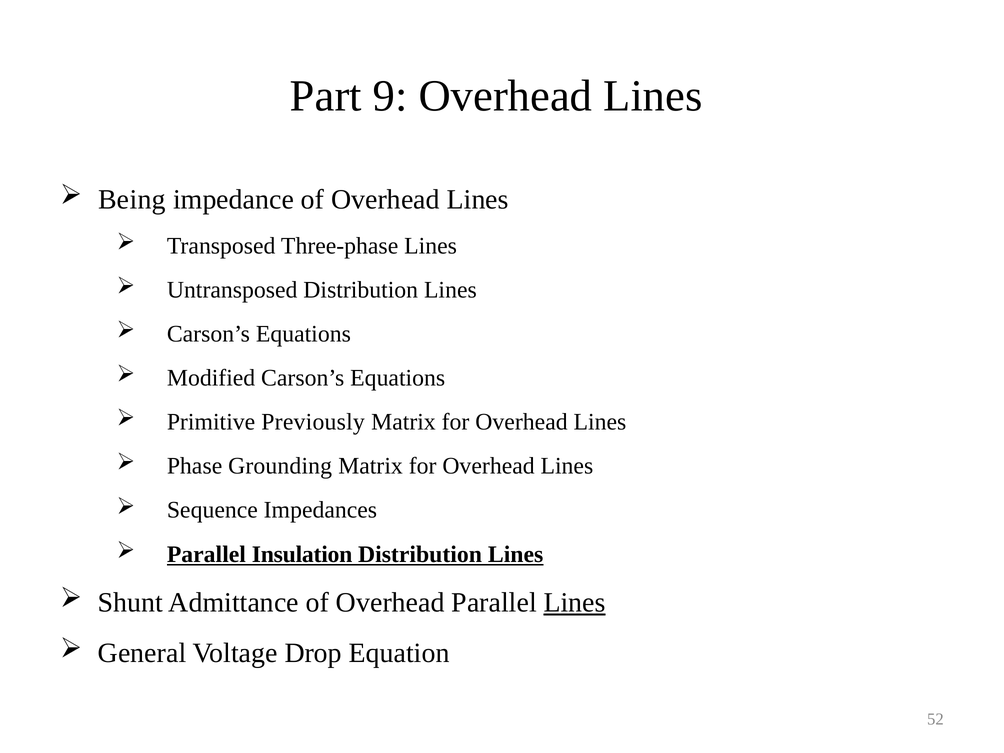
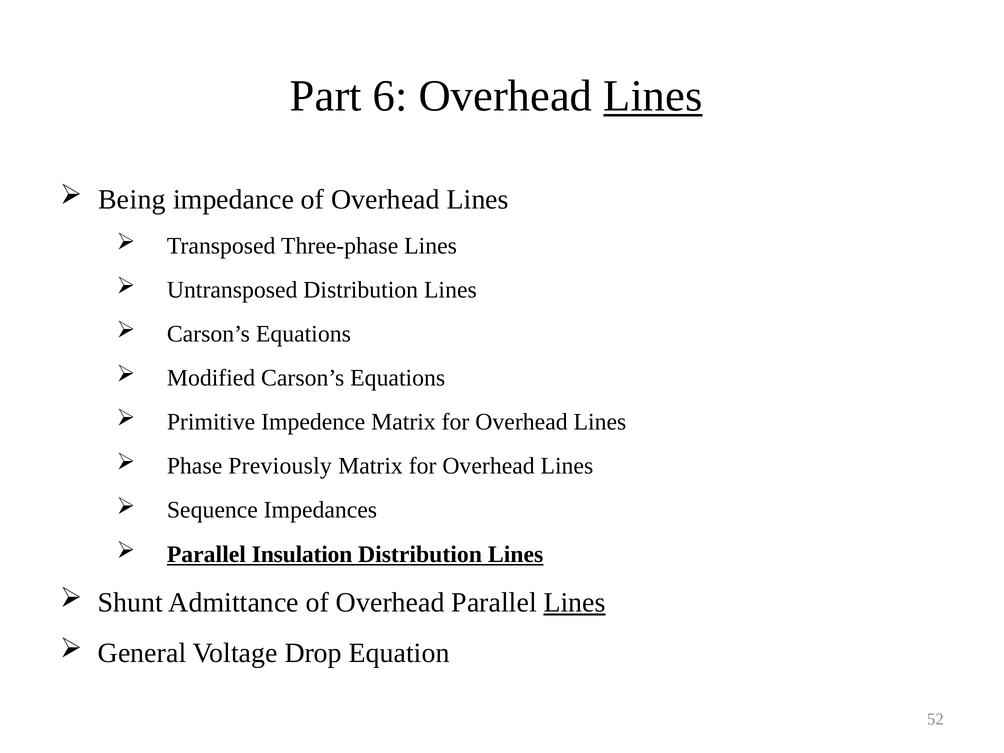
9: 9 -> 6 (390, 96)
Lines underline: none -> present (653, 96)
Previously: Previously -> Impedence (313, 422)
Grounding: Grounding -> Previously (280, 466)
